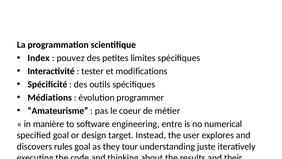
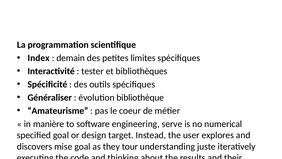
pouvez: pouvez -> demain (71, 58)
modifications: modifications -> bibliothèques (142, 71)
Médiations: Médiations -> Généraliser (50, 97)
programmer: programmer -> bibliothèque (140, 97)
entre: entre -> serve (172, 124)
rules: rules -> mise (63, 146)
